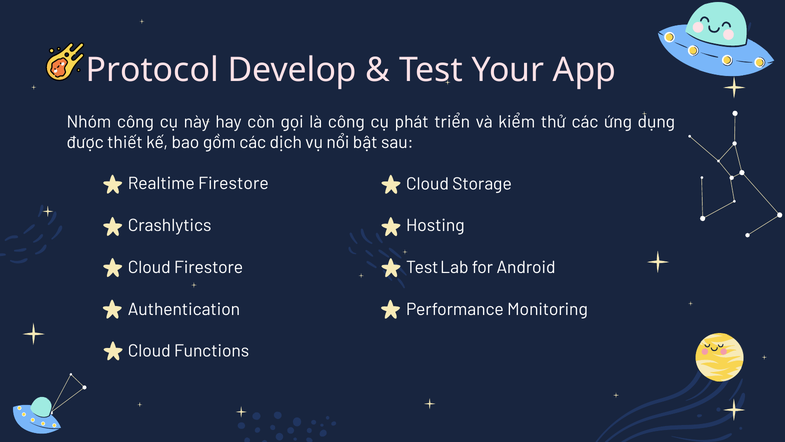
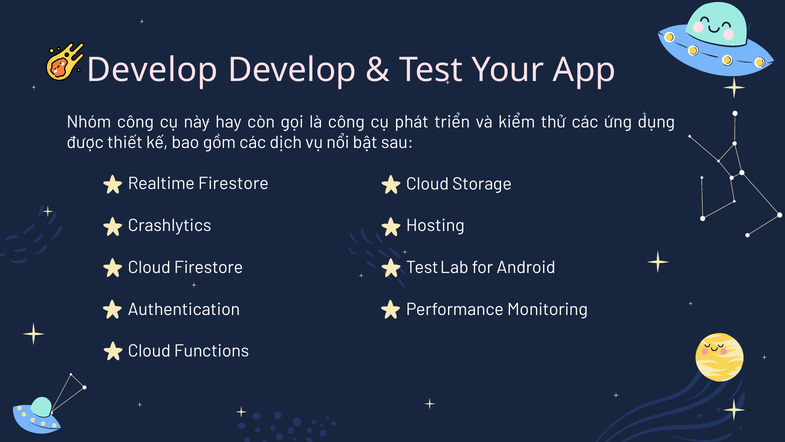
Protocol: Protocol -> Develop (152, 70)
